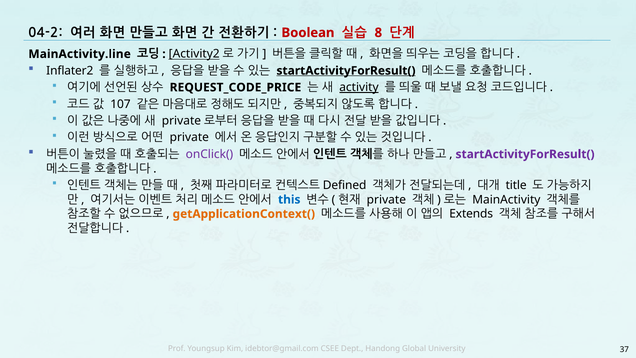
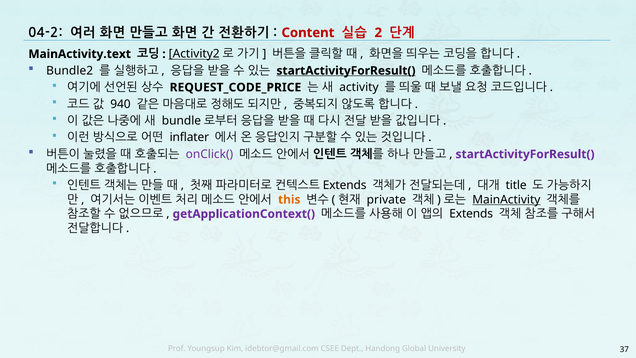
Boolean: Boolean -> Content (308, 33)
8: 8 -> 2 (378, 33)
MainActivity.line: MainActivity.line -> MainActivity.text (80, 54)
Inflater2: Inflater2 -> Bundle2 (70, 71)
activity underline: present -> none (359, 87)
107: 107 -> 940 (120, 104)
private: private -> bundle (181, 121)
private: private -> inflater (189, 137)
Defined: Defined -> Extends (345, 185)
this colour: blue -> orange (289, 199)
MainActivity underline: none -> present (506, 199)
getApplicationContext( colour: orange -> purple (244, 214)
